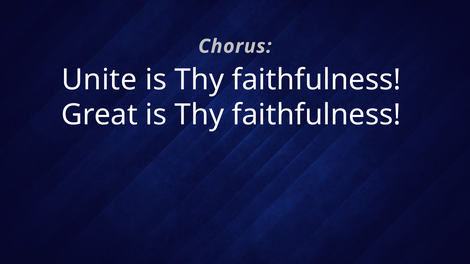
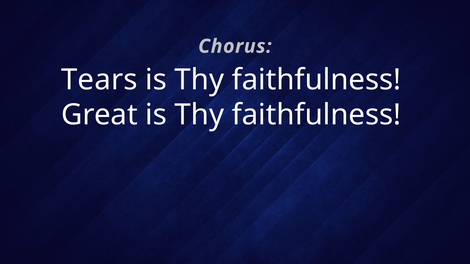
Unite: Unite -> Tears (99, 80)
